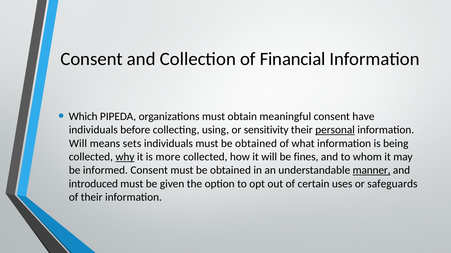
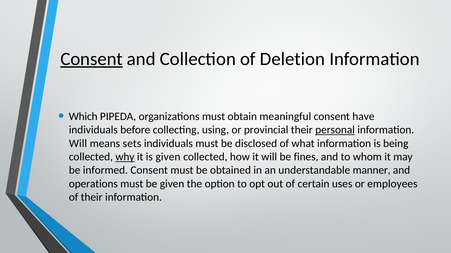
Consent underline: none -> present (92, 59)
Financial: Financial -> Deletion (293, 59)
sensitivity: sensitivity -> provincial (266, 130)
individuals must be obtained: obtained -> disclosed (256, 144)
is more: more -> given (168, 157)
manner underline: present -> none (372, 171)
introduced: introduced -> operations (93, 184)
safeguards: safeguards -> employees (392, 184)
